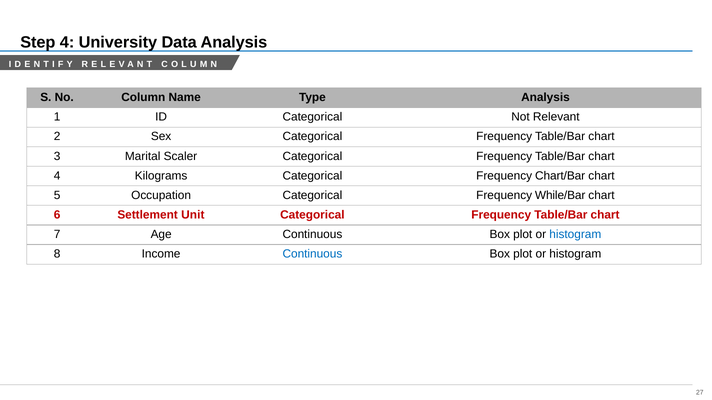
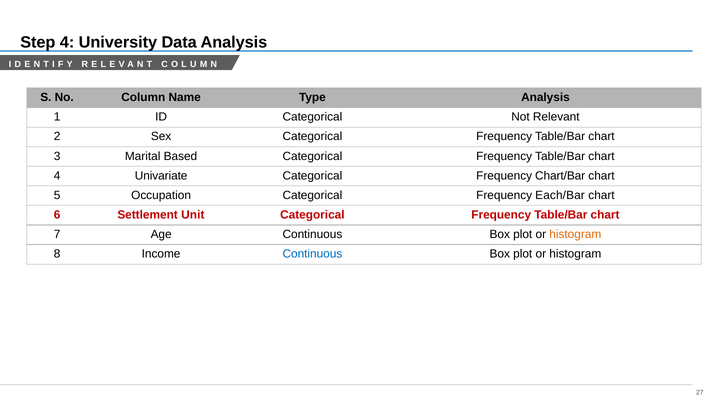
Scaler: Scaler -> Based (180, 156)
Kilograms: Kilograms -> Univariate (161, 176)
While/Bar: While/Bar -> Each/Bar (560, 195)
histogram colour: blue -> orange (575, 235)
